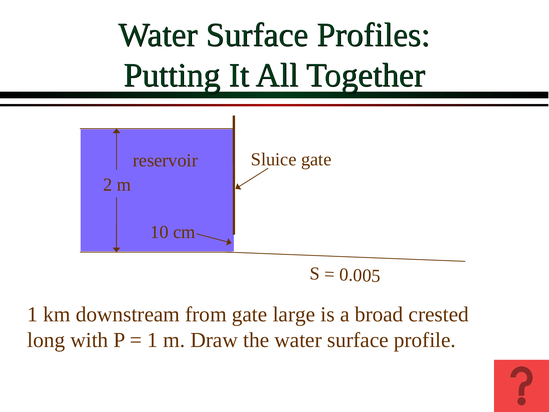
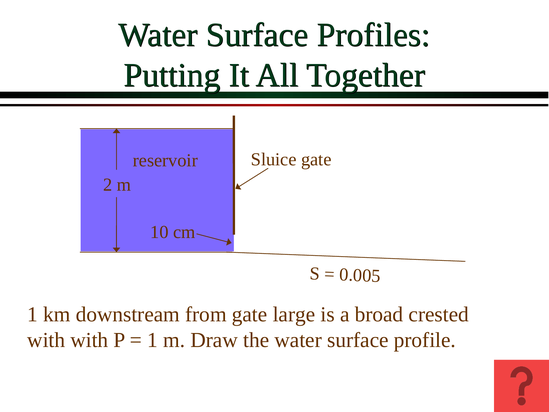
long: long -> with (46, 340)
